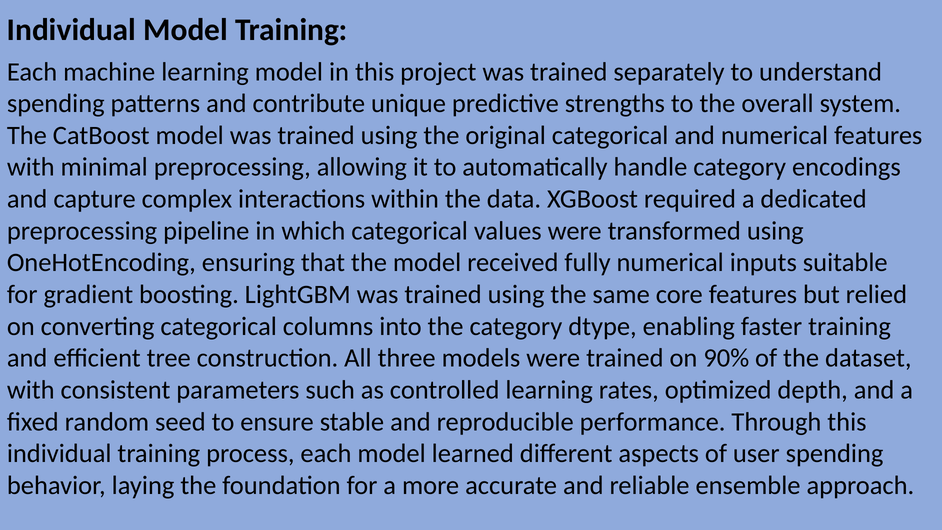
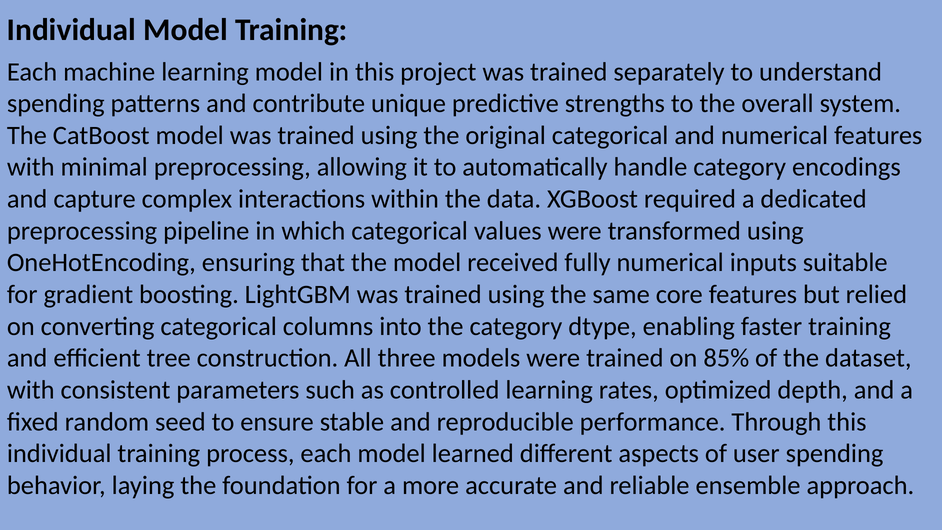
90%: 90% -> 85% (726, 358)
